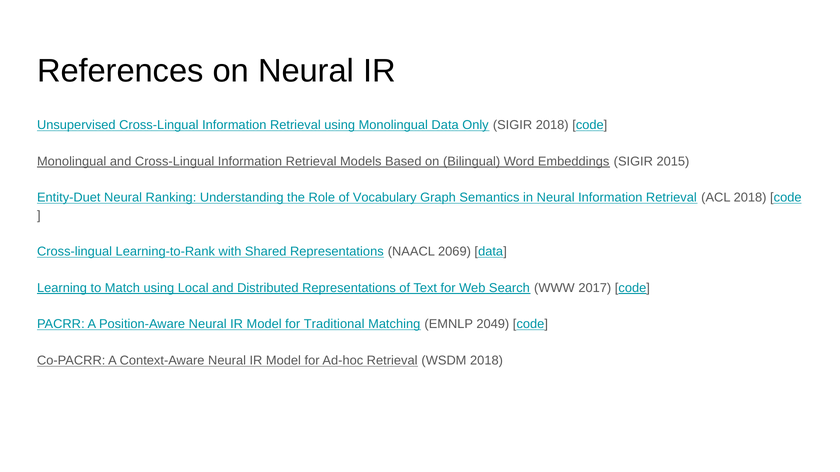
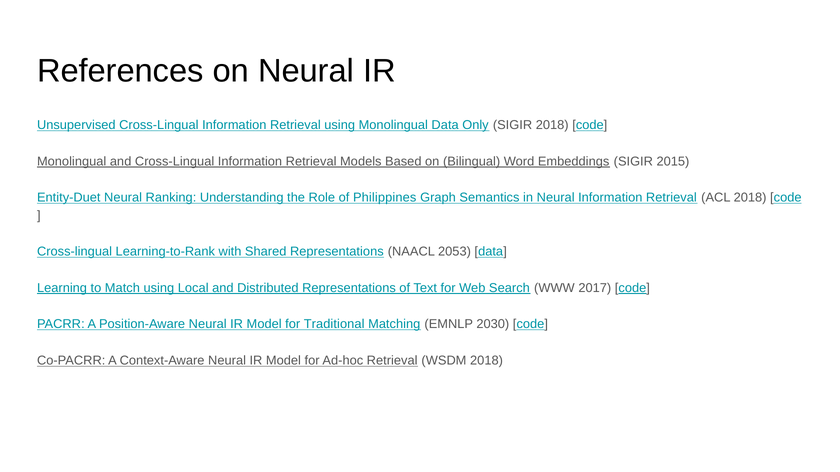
Vocabulary: Vocabulary -> Philippines (385, 198)
2069: 2069 -> 2053 (455, 252)
2049: 2049 -> 2030 (493, 325)
